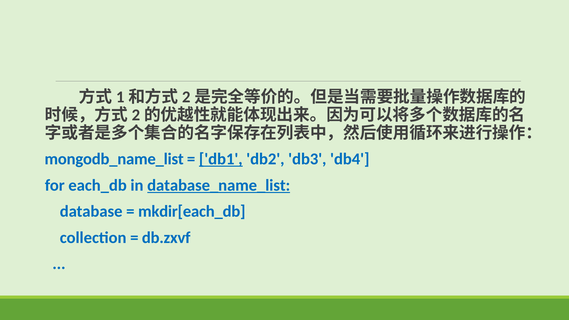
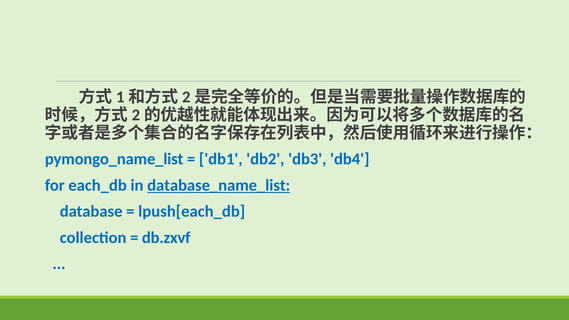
mongodb_name_list: mongodb_name_list -> pymongo_name_list (114, 159)
db1 underline: present -> none (221, 159)
mkdir[each_db: mkdir[each_db -> lpush[each_db (192, 211)
